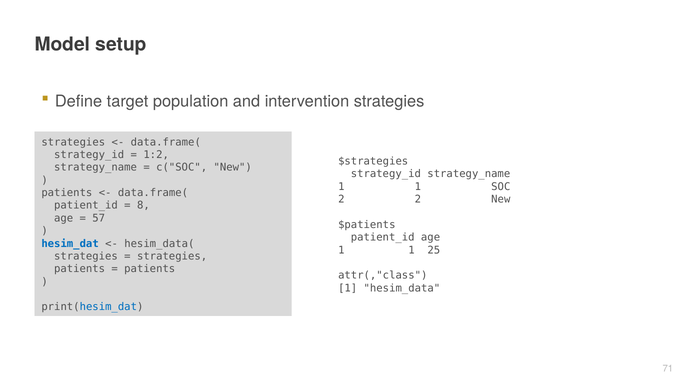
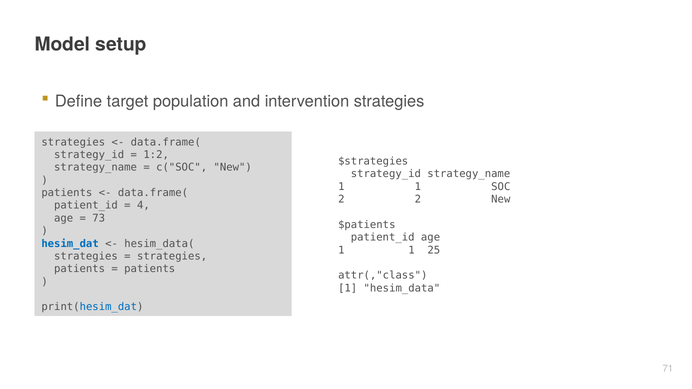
8: 8 -> 4 (143, 206)
57: 57 -> 73 (99, 218)
